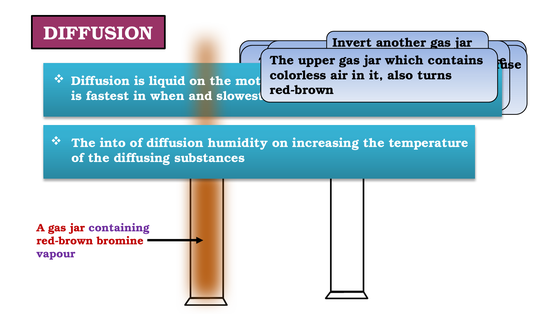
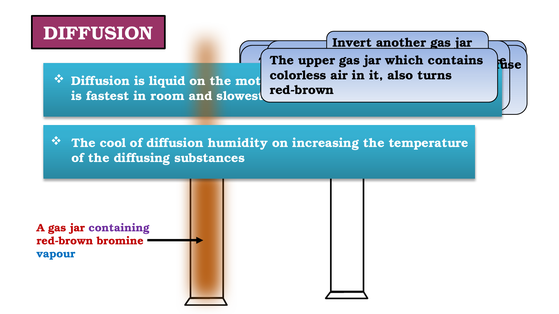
when: when -> room (168, 96)
The into: into -> cool (113, 143)
vapour colour: purple -> blue (56, 254)
